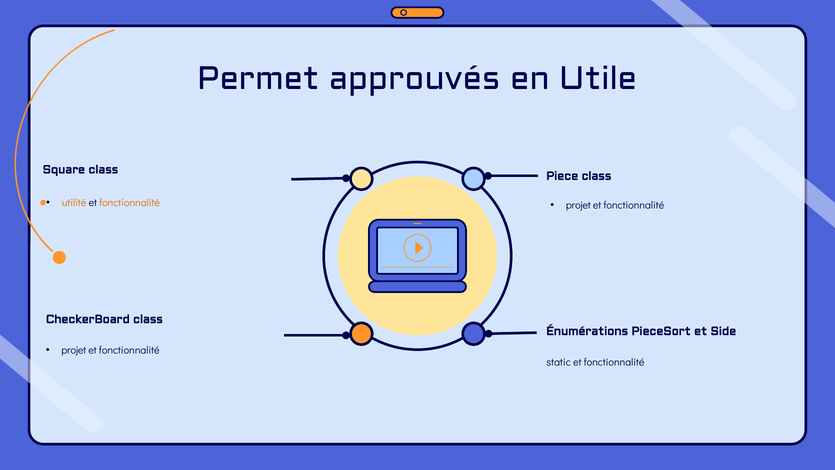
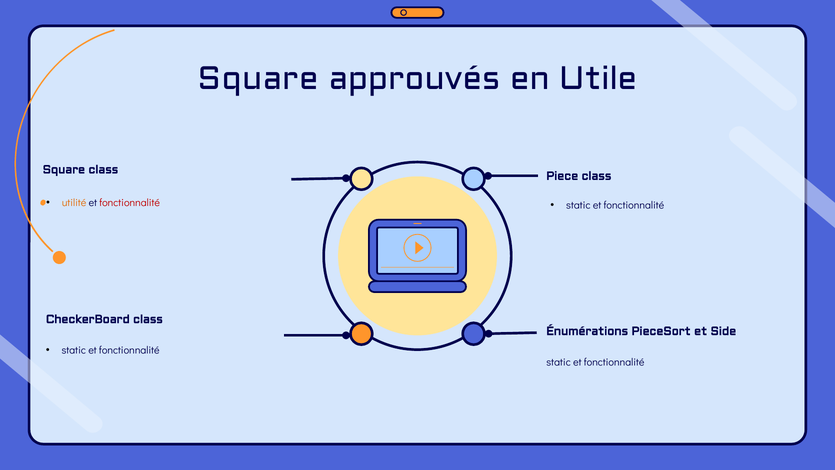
Permet: Permet -> Square (258, 79)
fonctionnalité colour: orange -> red (130, 203)
projet: projet -> static (578, 205)
projet: projet -> static (74, 350)
